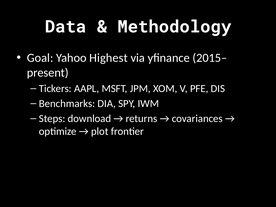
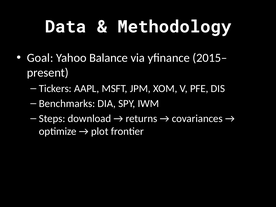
Highest: Highest -> Balance (109, 58)
